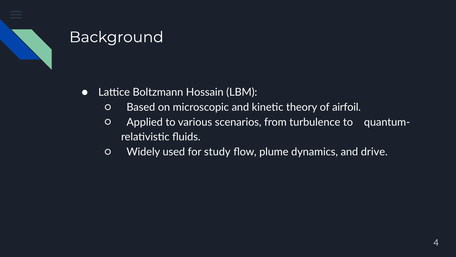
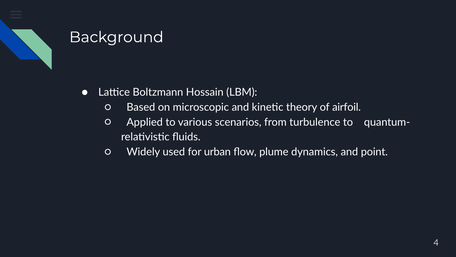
study: study -> urban (217, 152)
drive: drive -> point (374, 152)
